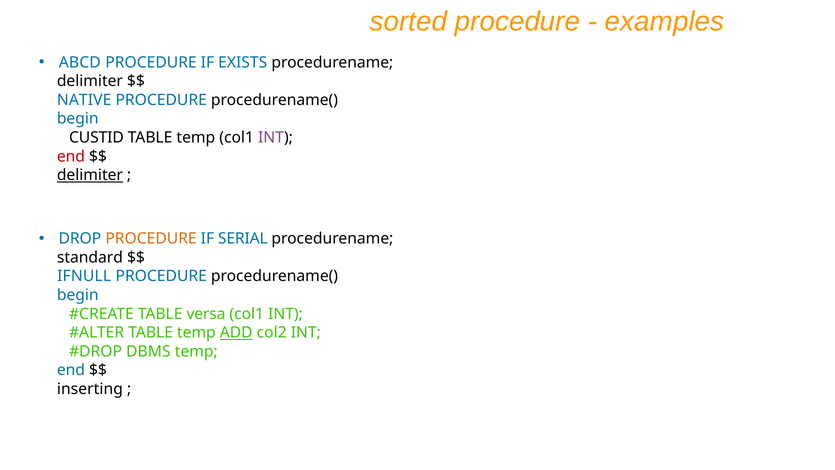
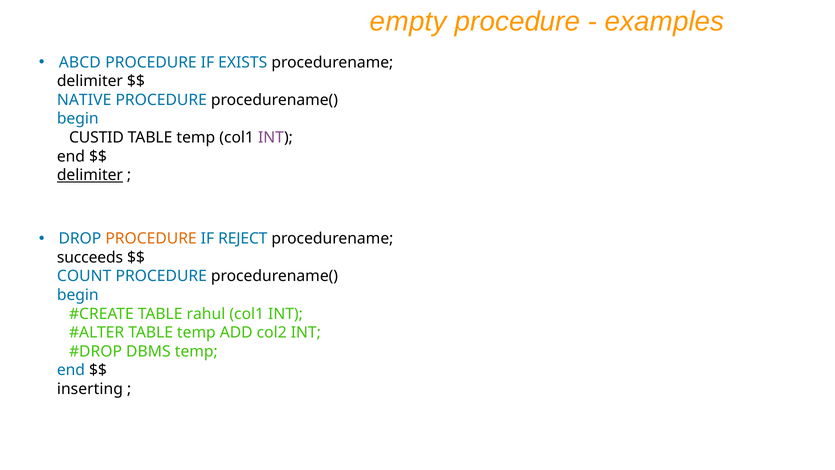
sorted: sorted -> empty (408, 22)
end colour: red -> black (71, 156)
SERIAL: SERIAL -> REJECT (243, 239)
standard: standard -> succeeds (90, 257)
IFNULL: IFNULL -> COUNT (84, 276)
versa: versa -> rahul (206, 314)
ADD underline: present -> none (236, 332)
